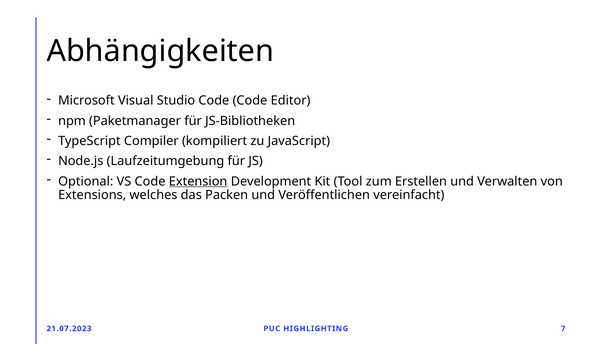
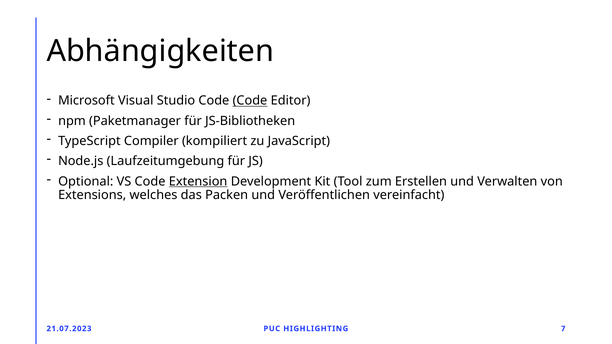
Code underline: none -> present (250, 101)
